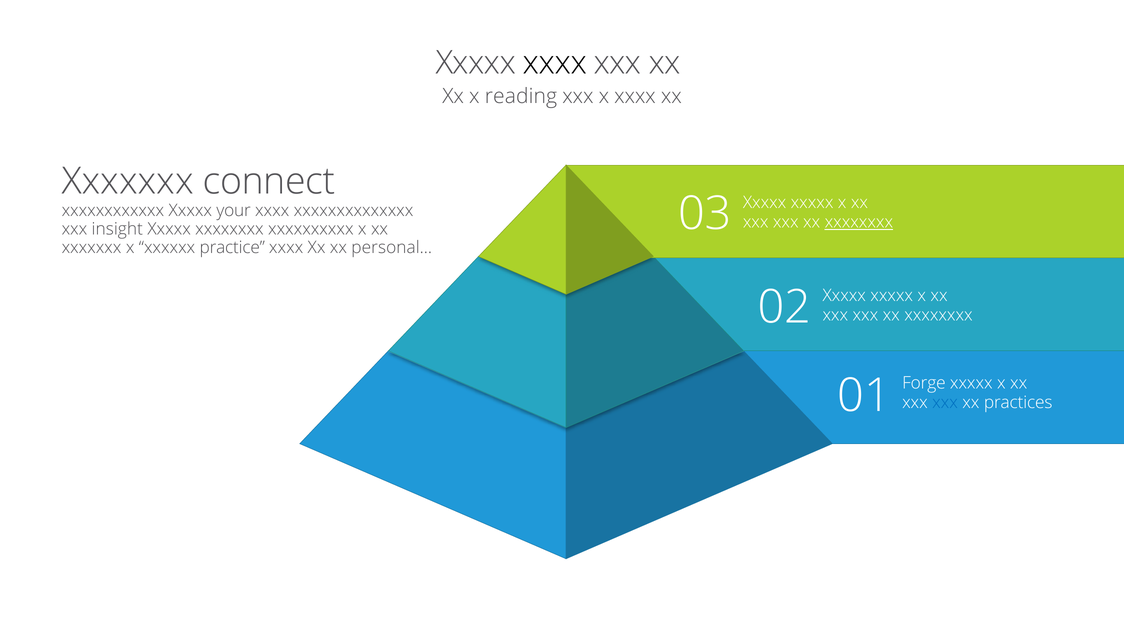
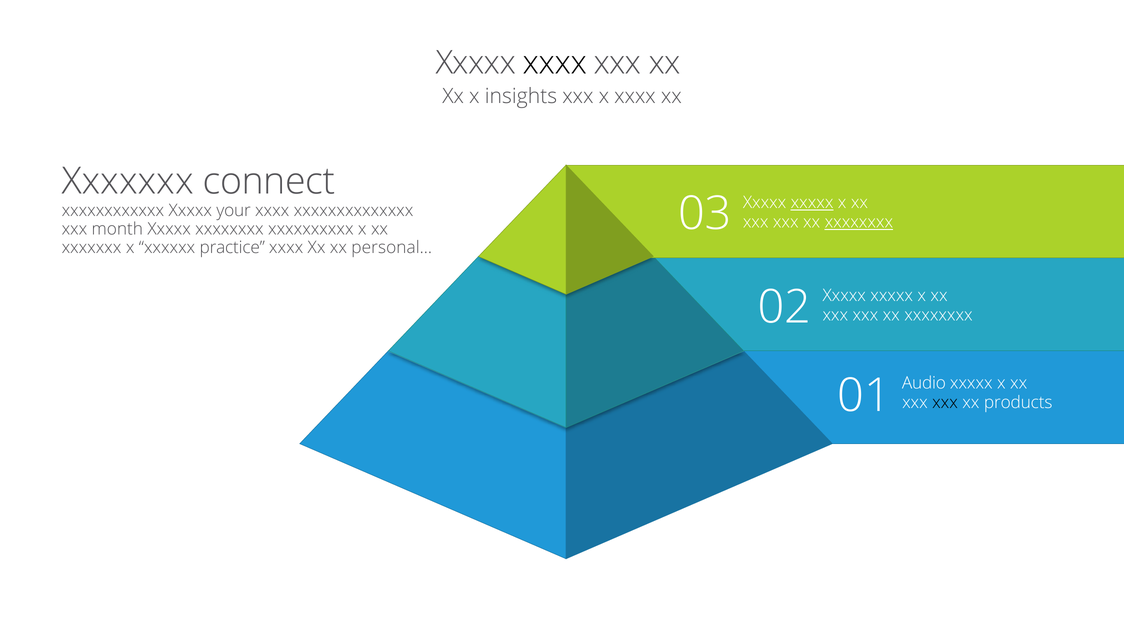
reading: reading -> insights (521, 96)
xxxxx underline: none -> present (812, 203)
insight: insight -> month (117, 229)
Forge: Forge -> Audio (924, 383)
xxx colour: blue -> black (945, 403)
practices: practices -> products (1018, 403)
